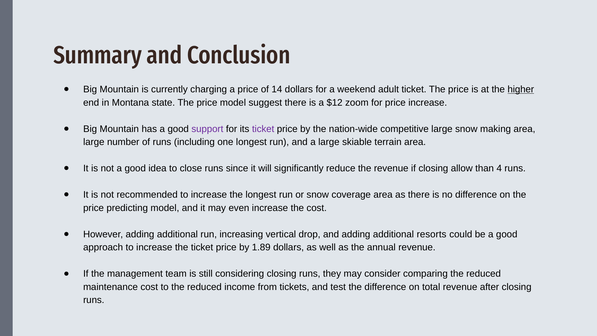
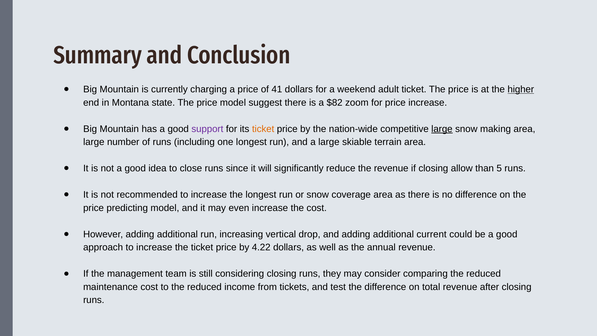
14: 14 -> 41 (277, 89)
$12: $12 -> $82 (335, 102)
ticket colour: purple -> orange (263, 129)
large underline: none -> present (442, 129)
4: 4 -> 5 (499, 168)
resorts: resorts -> current (432, 234)
1.89: 1.89 -> 4.22 (261, 247)
